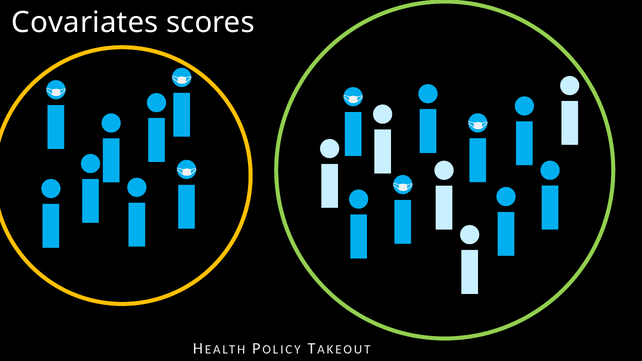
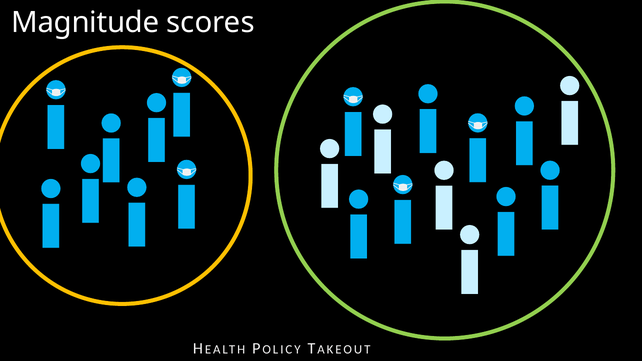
Covariates: Covariates -> Magnitude (85, 23)
